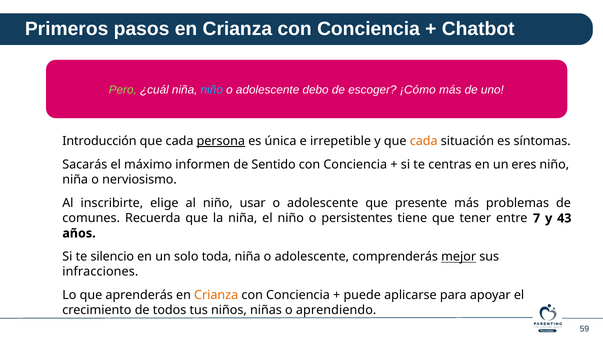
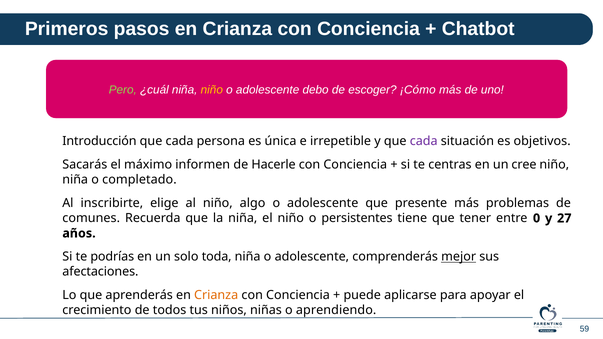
niño colour: light blue -> yellow (212, 90)
persona underline: present -> none (221, 141)
cada colour: orange -> purple (424, 141)
síntomas: síntomas -> objetivos (542, 141)
Sentido: Sentido -> Hacerle (274, 165)
eres: eres -> cree (524, 165)
nerviosismo: nerviosismo -> completado (139, 180)
usar: usar -> algo (253, 203)
7: 7 -> 0 (537, 218)
43: 43 -> 27 (564, 218)
silencio: silencio -> podrías (112, 257)
infracciones: infracciones -> afectaciones (100, 272)
